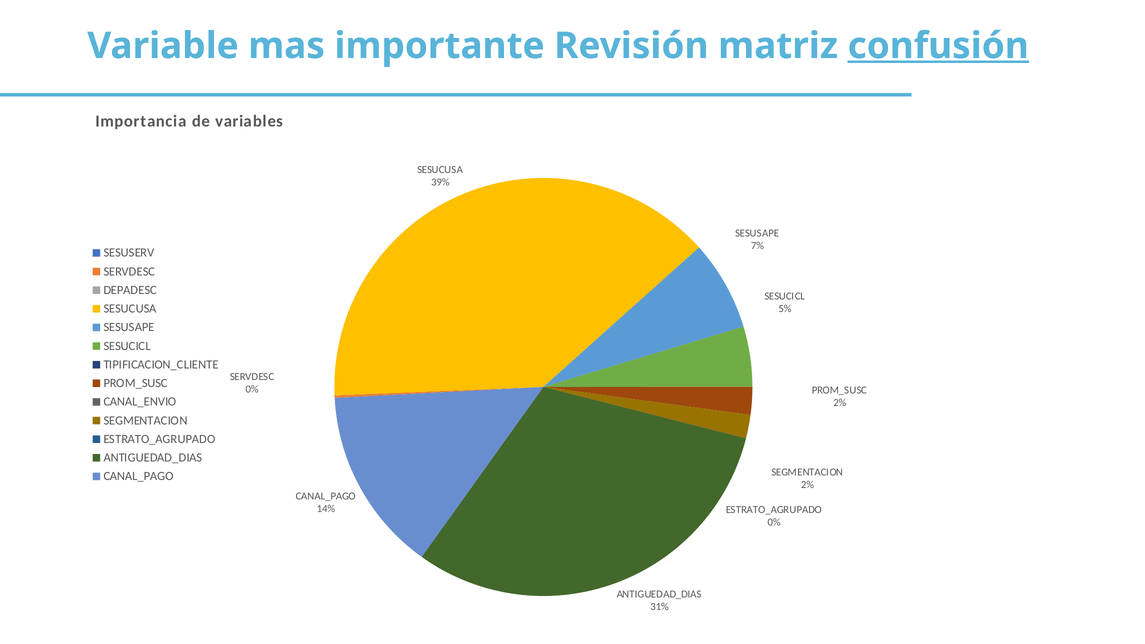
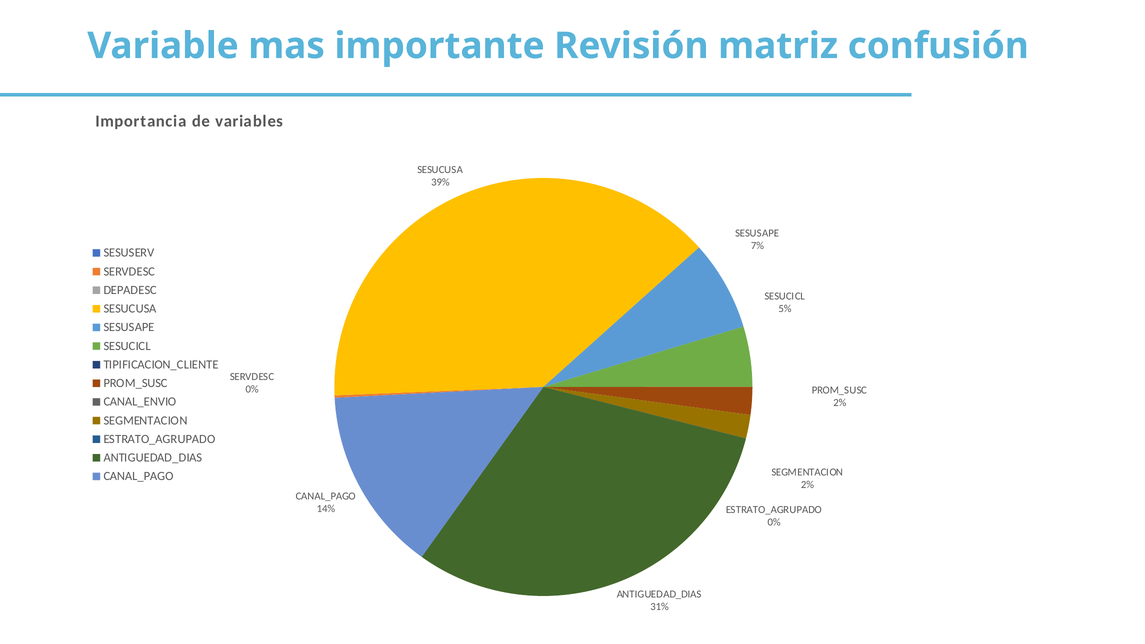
confusión underline: present -> none (938, 46)
